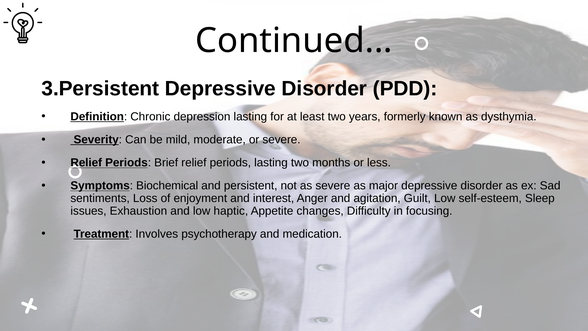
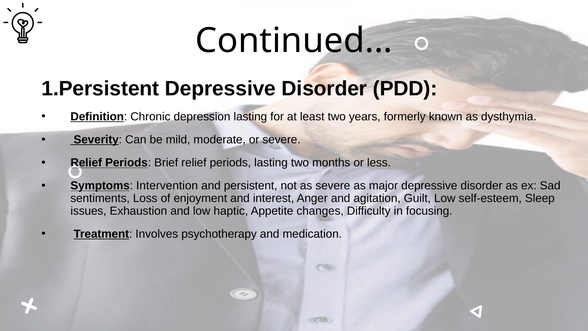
3.Persistent: 3.Persistent -> 1.Persistent (100, 88)
Biochemical: Biochemical -> Intervention (167, 186)
